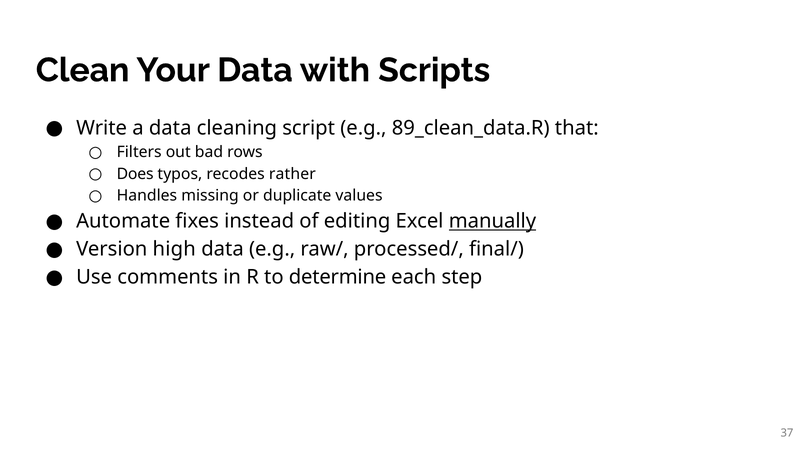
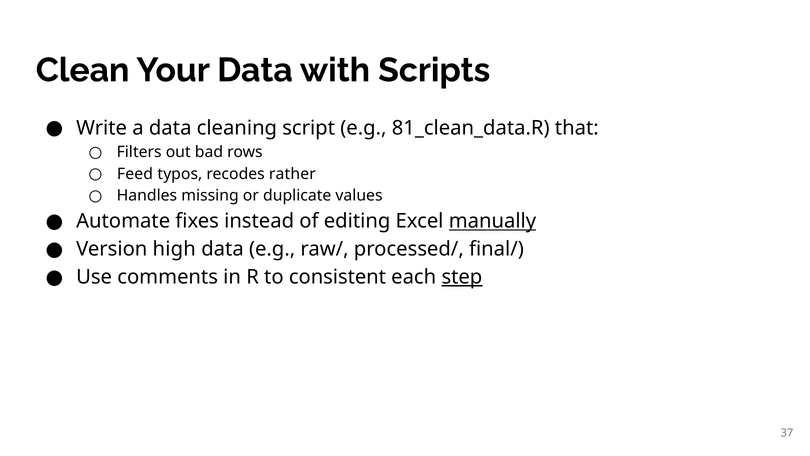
89_clean_data.R: 89_clean_data.R -> 81_clean_data.R (471, 128)
Does: Does -> Feed (135, 174)
determine: determine -> consistent (337, 277)
step underline: none -> present (462, 277)
